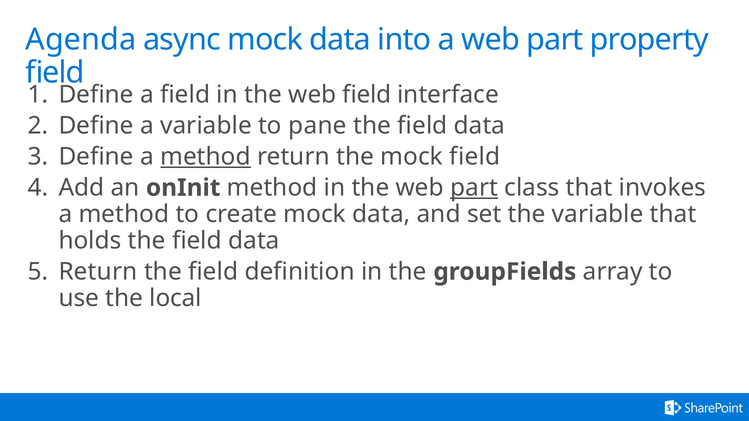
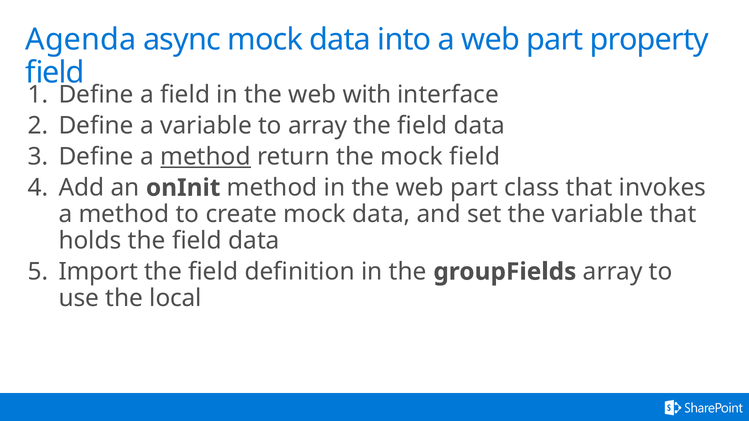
web field: field -> with (367, 95)
to pane: pane -> array (318, 126)
part underline: present -> none (474, 188)
Return: Return -> Import (98, 272)
